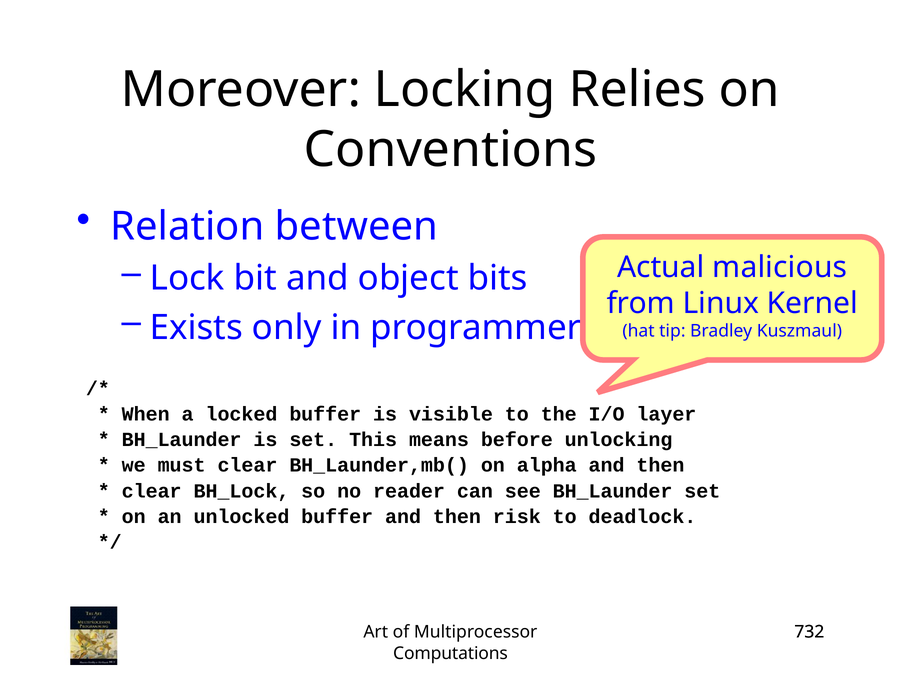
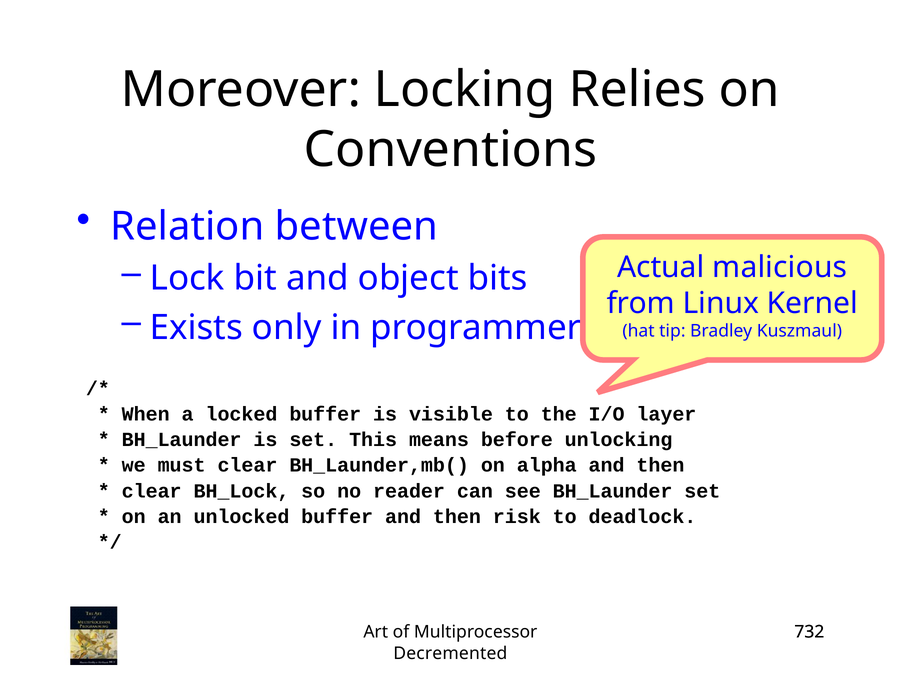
Computations: Computations -> Decremented (450, 653)
